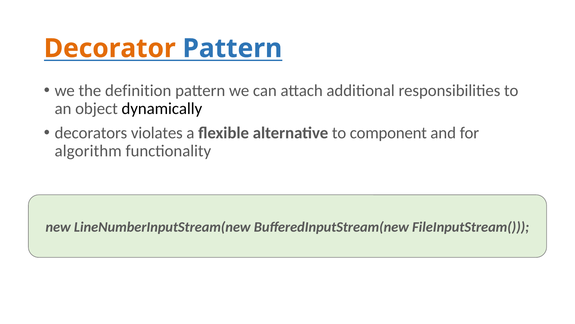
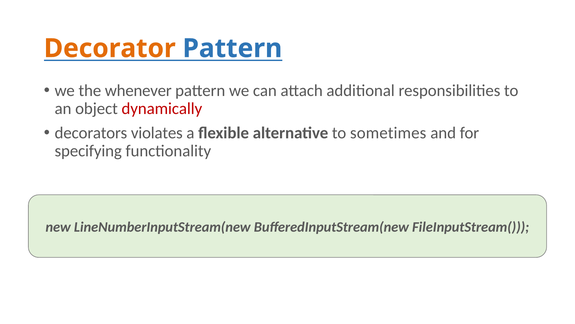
definition: definition -> whenever (138, 90)
dynamically colour: black -> red (162, 109)
component: component -> sometimes (388, 133)
algorithm: algorithm -> specifying (88, 151)
